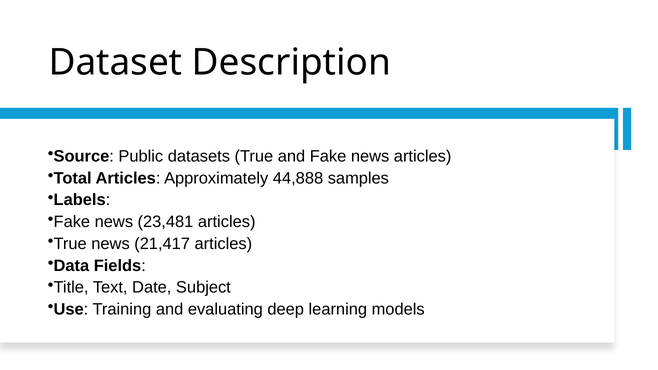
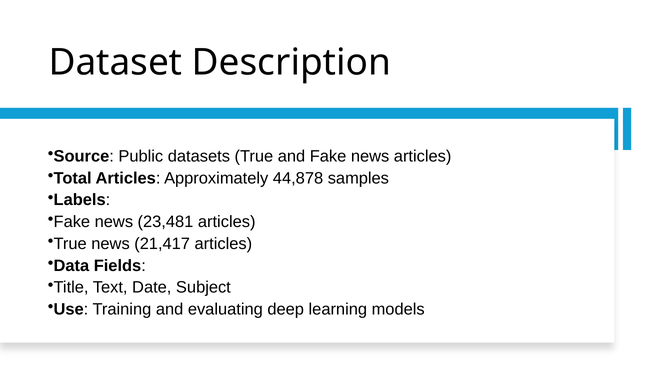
44,888: 44,888 -> 44,878 (298, 178)
